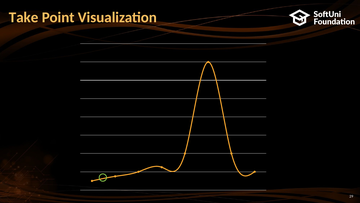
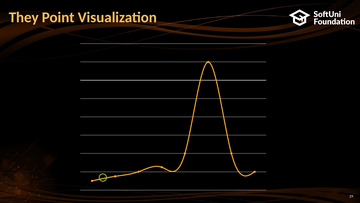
Take: Take -> They (24, 17)
